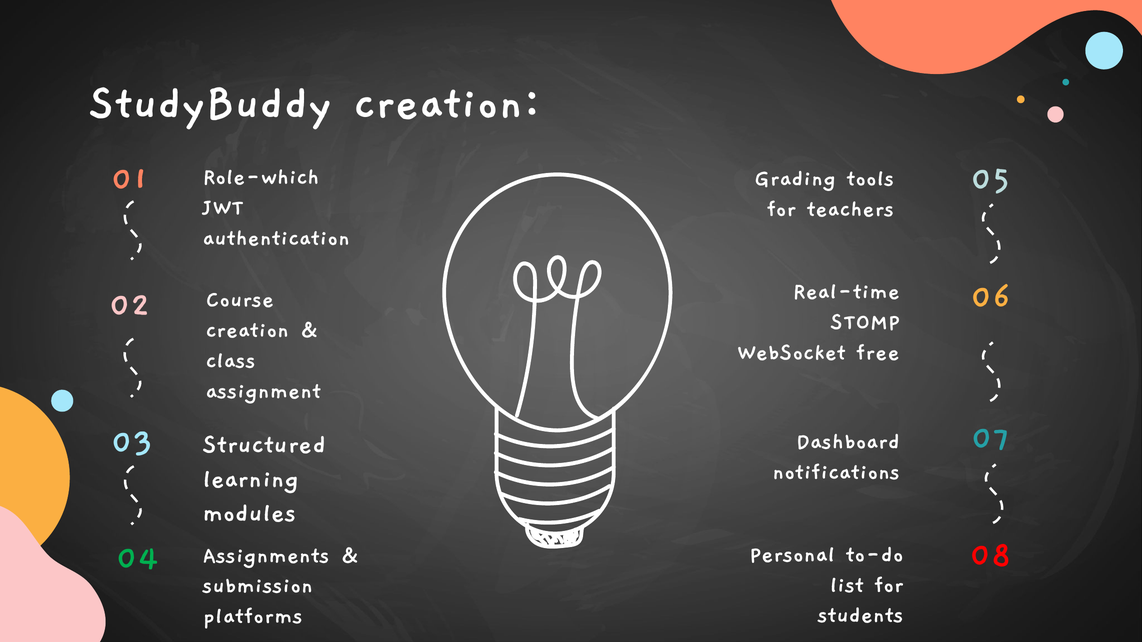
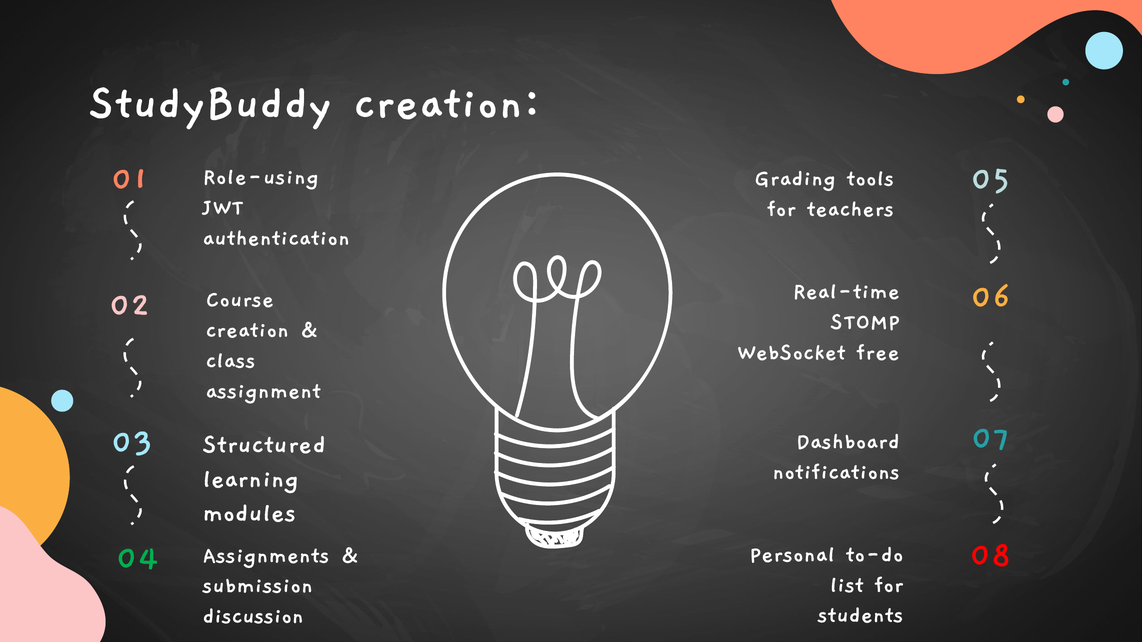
Role-which: Role-which -> Role-using (261, 176)
platforms: platforms -> discussion (253, 615)
